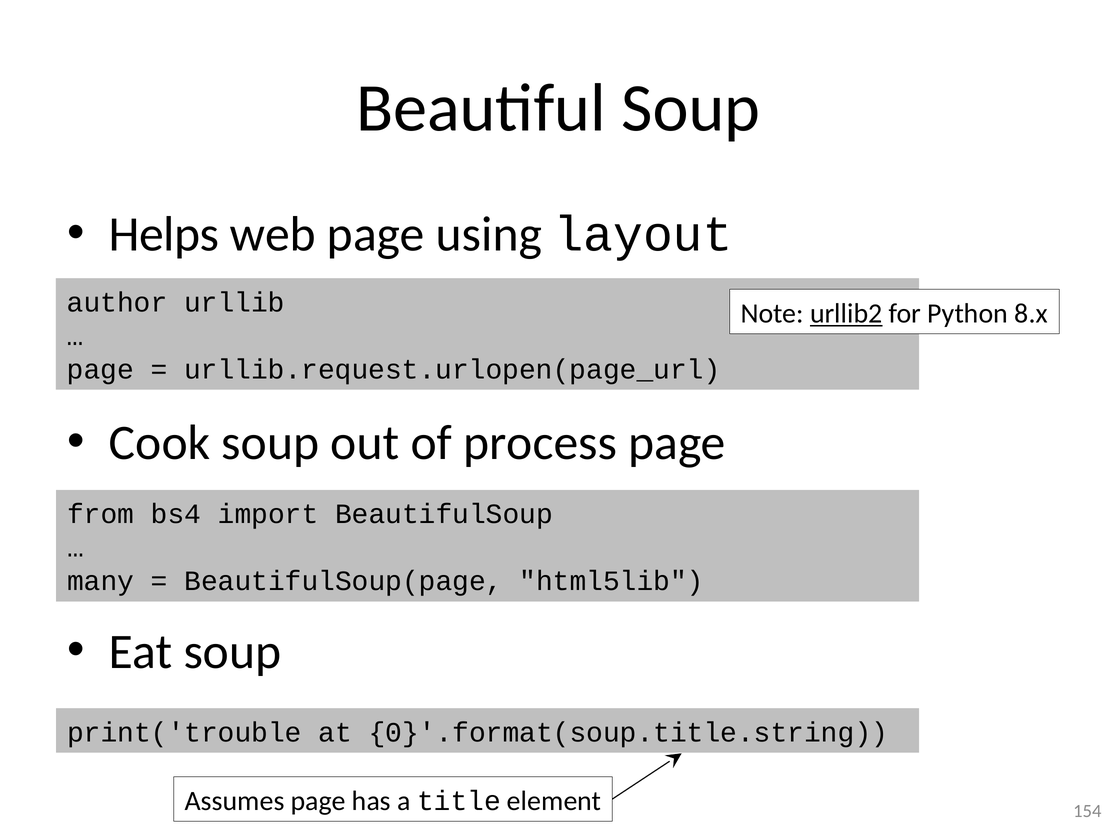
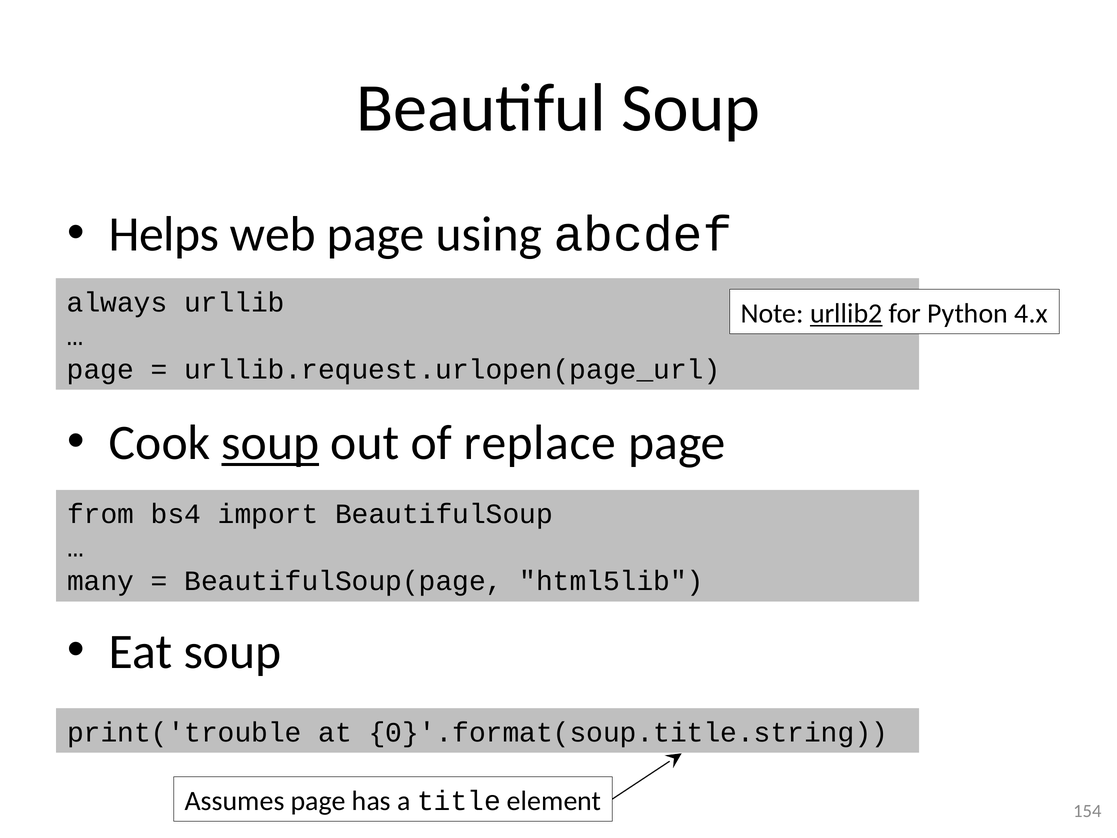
layout: layout -> abcdef (643, 234)
author: author -> always (117, 302)
8.x: 8.x -> 4.x (1031, 314)
soup underline: none -> present (270, 443)
process: process -> replace (540, 443)
